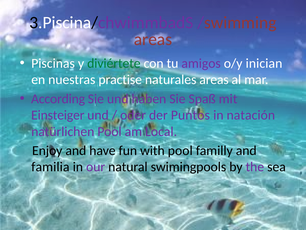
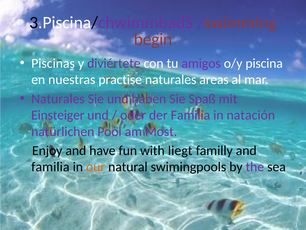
areas: areas -> begin (153, 39)
diviértete colour: green -> purple (114, 63)
inician: inician -> piscina (264, 63)
According: According -> Naturales (58, 99)
der Puntos: Puntos -> Familia (190, 115)
Local: Local -> Most (161, 131)
with pool: pool -> liegt (180, 150)
our colour: purple -> orange (96, 167)
